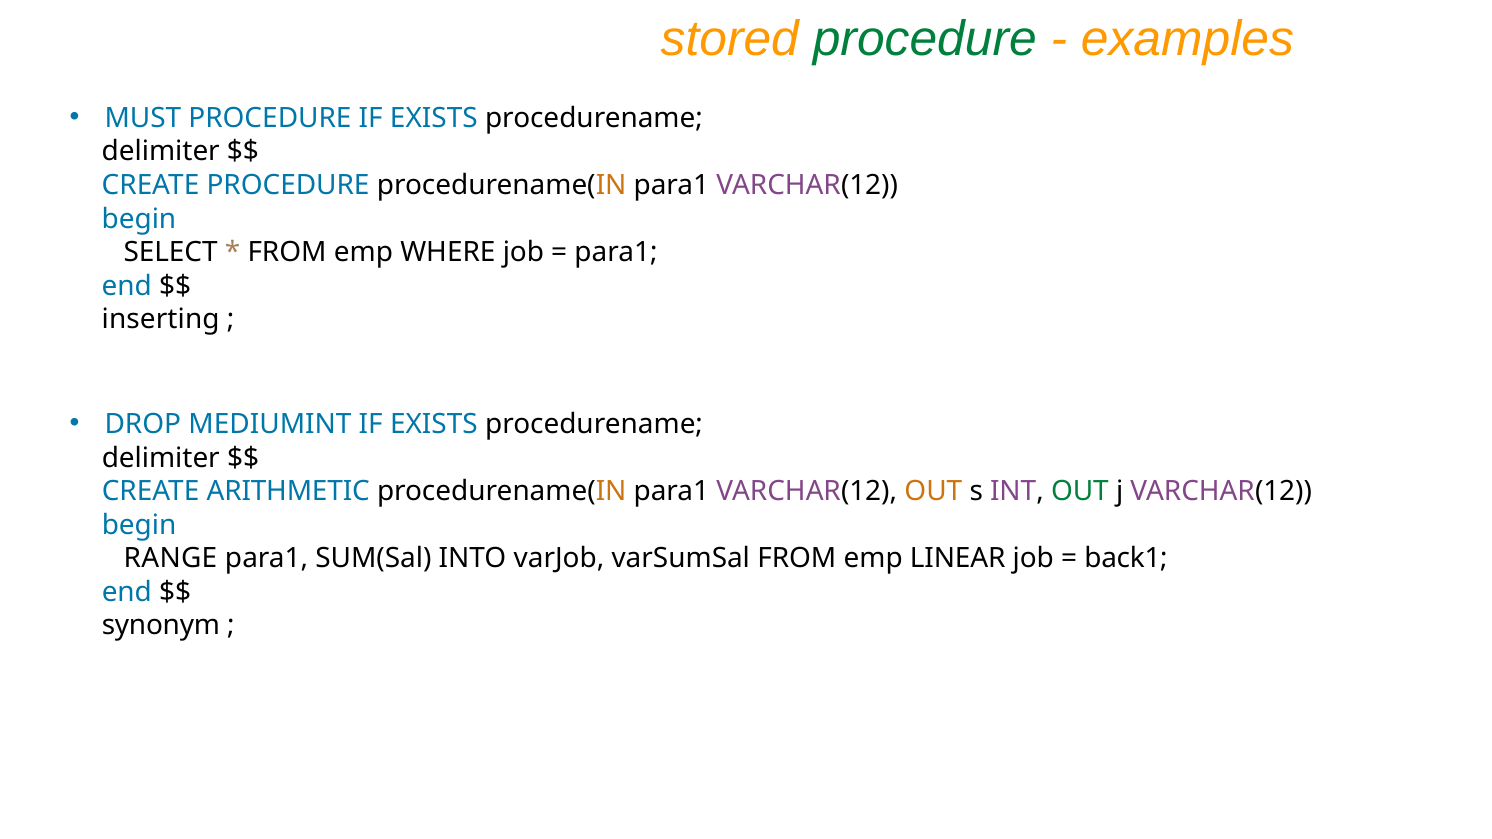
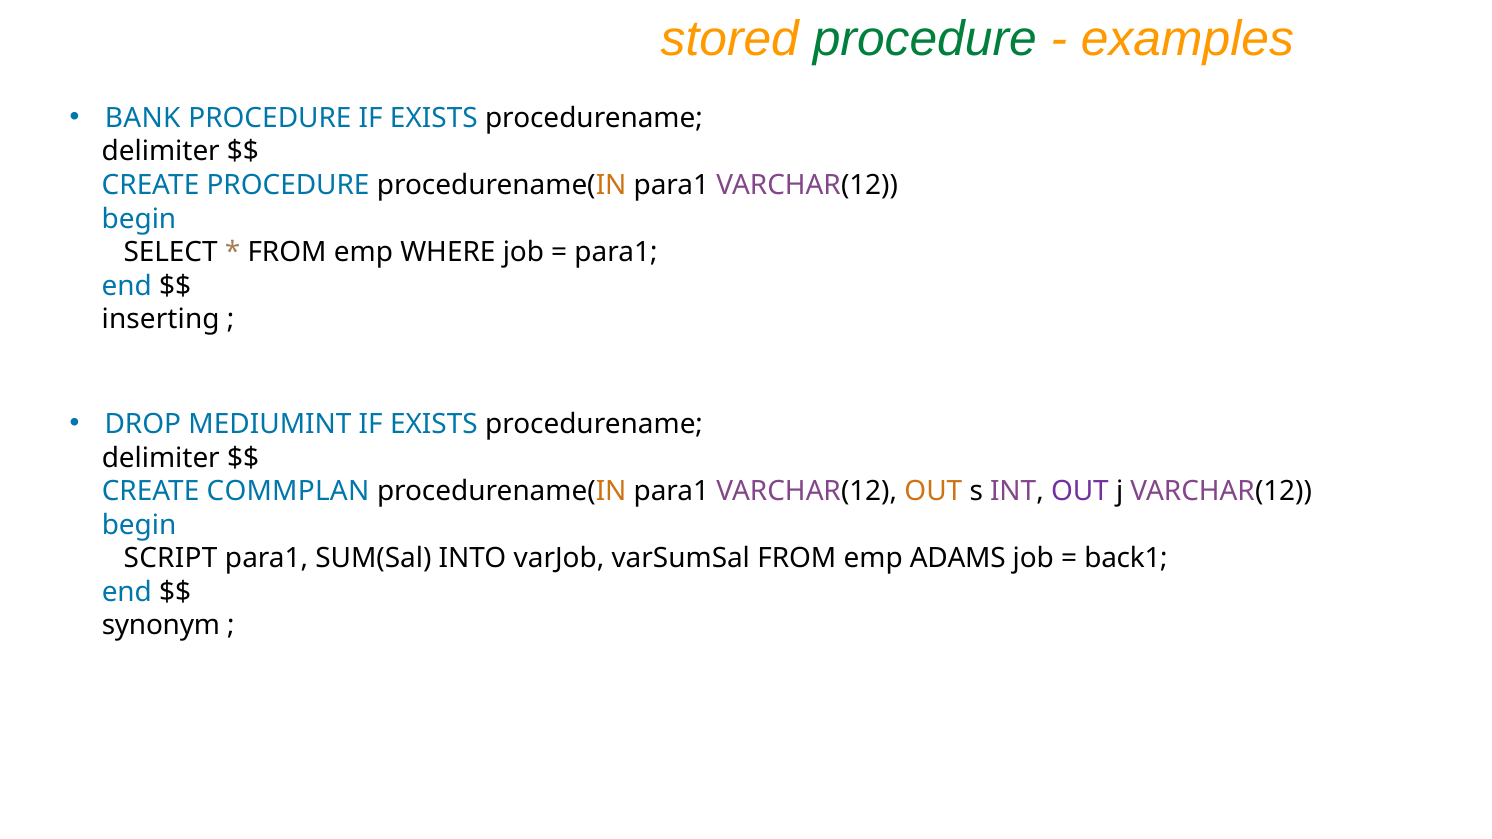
MUST: MUST -> BANK (143, 118)
ARITHMETIC: ARITHMETIC -> COMMPLAN (288, 491)
OUT colour: green -> purple (1080, 491)
RANGE: RANGE -> SCRIPT (171, 559)
LINEAR: LINEAR -> ADAMS (958, 559)
